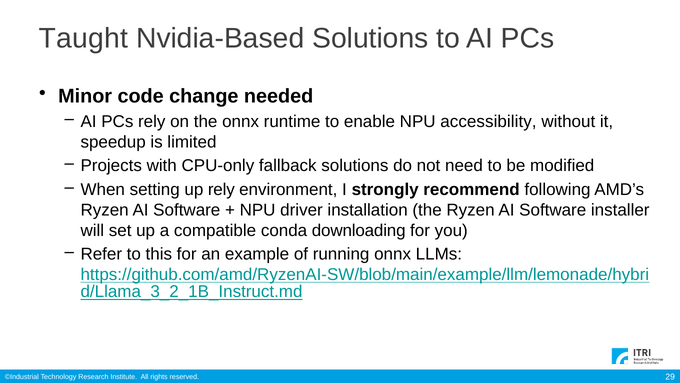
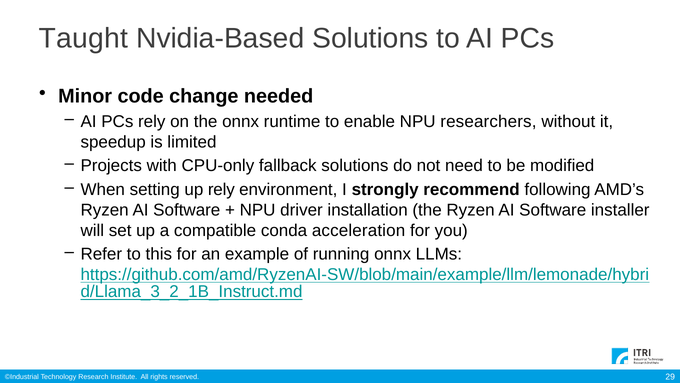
accessibility: accessibility -> researchers (488, 121)
downloading: downloading -> acceleration (359, 230)
